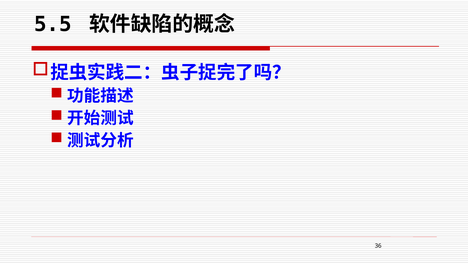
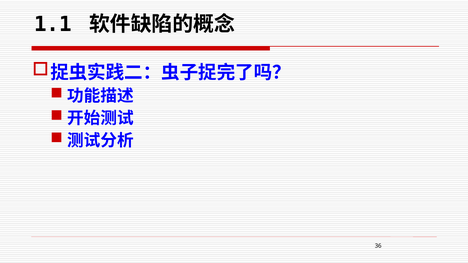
5.5: 5.5 -> 1.1 (53, 24)
